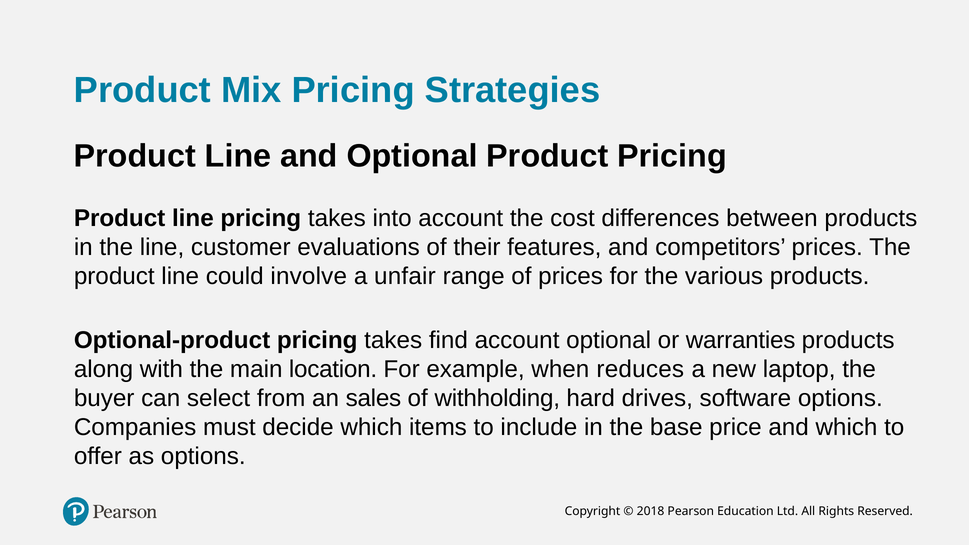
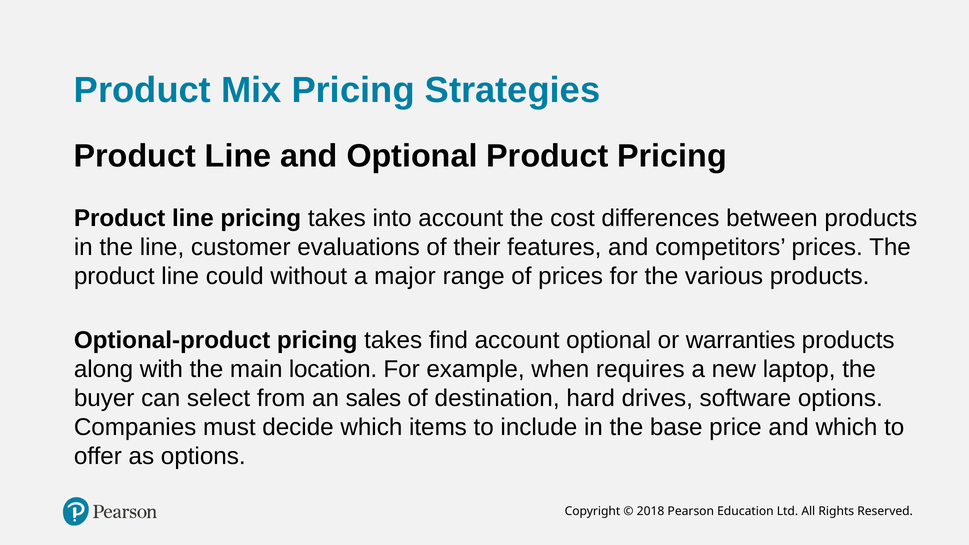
involve: involve -> without (309, 276)
unfair: unfair -> major (405, 276)
reduces: reduces -> requires (640, 369)
withholding: withholding -> destination (497, 398)
